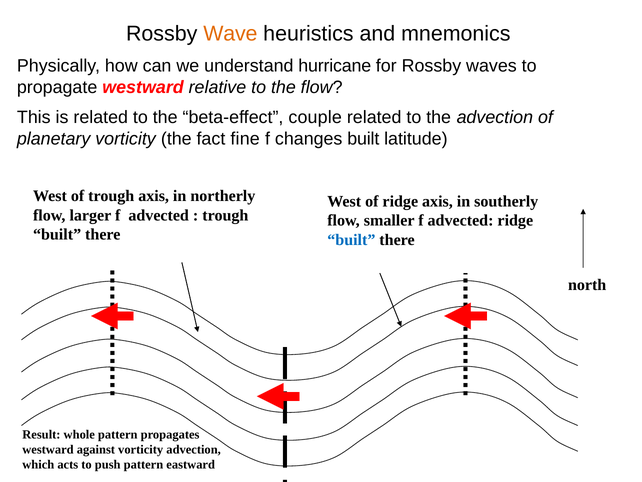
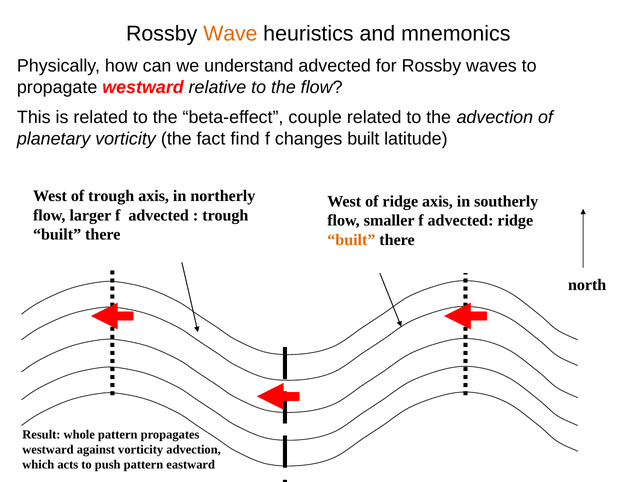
understand hurricane: hurricane -> advected (335, 66)
fine: fine -> find (245, 139)
built colour: blue -> orange (351, 240)
